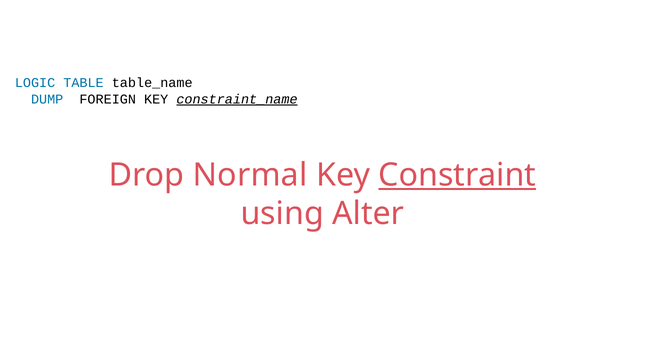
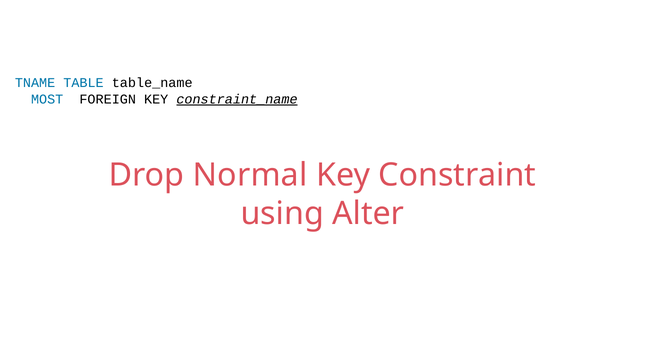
LOGIC: LOGIC -> TNAME (35, 83)
DUMP: DUMP -> MOST (47, 99)
Constraint underline: present -> none (457, 175)
